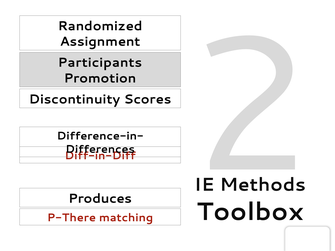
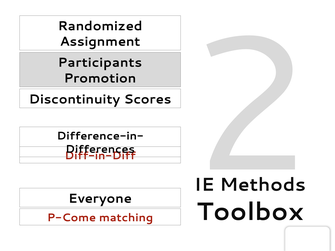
Produces: Produces -> Everyone (100, 199)
P-There: P-There -> P-Come (71, 218)
